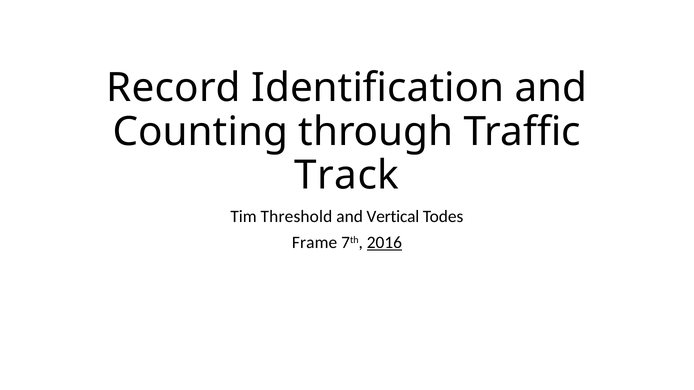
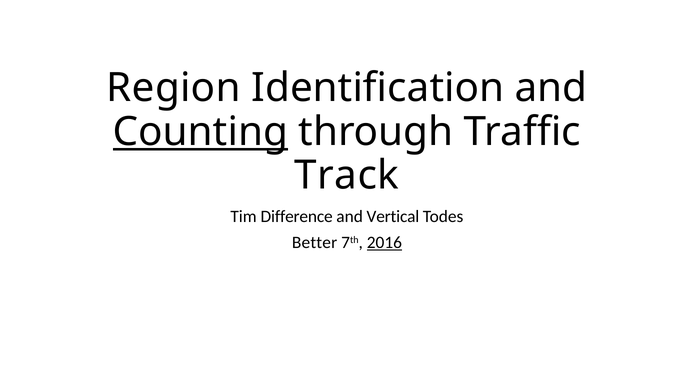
Record: Record -> Region (174, 88)
Counting underline: none -> present (200, 132)
Threshold: Threshold -> Difference (297, 217)
Frame: Frame -> Better (315, 243)
